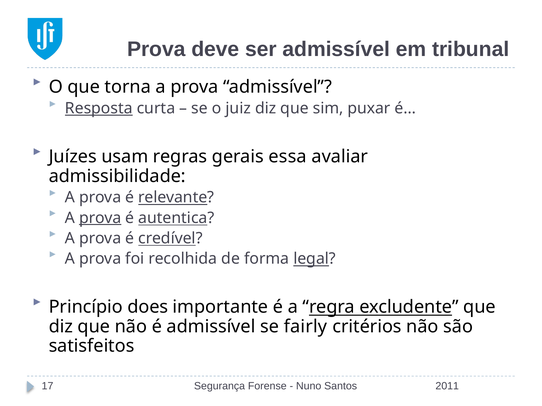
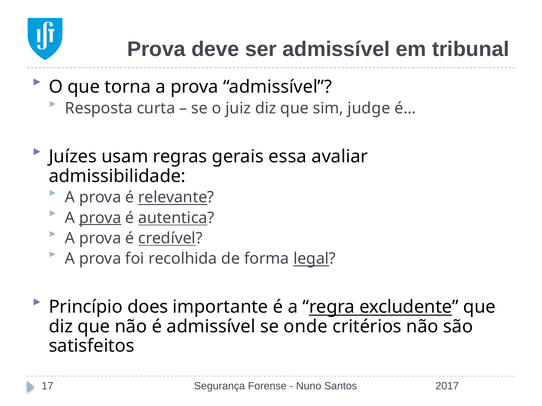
Resposta underline: present -> none (99, 108)
puxar: puxar -> judge (369, 108)
fairly: fairly -> onde (306, 327)
2011: 2011 -> 2017 (447, 387)
